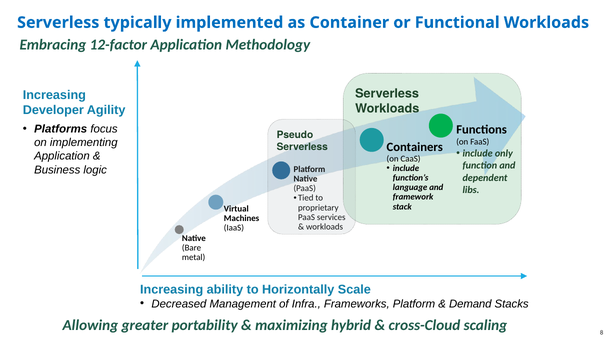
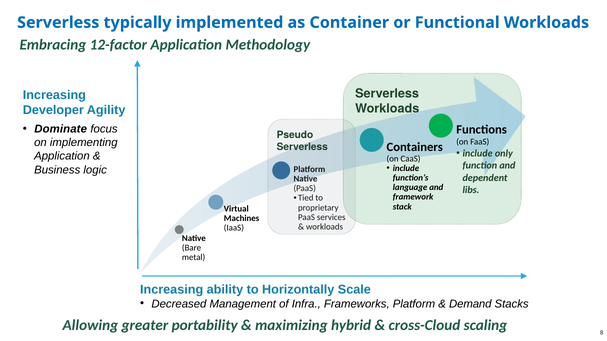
Platforms: Platforms -> Dominate (61, 129)
